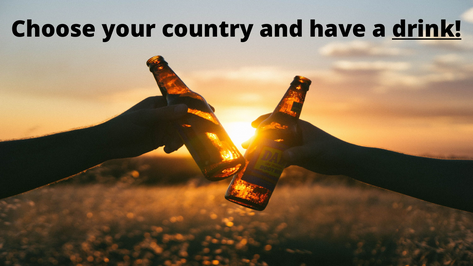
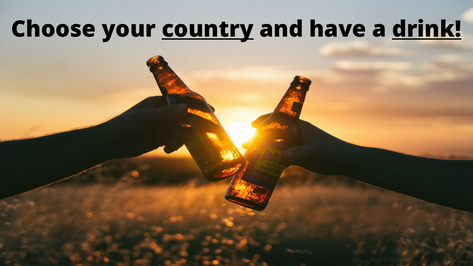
country underline: none -> present (208, 29)
